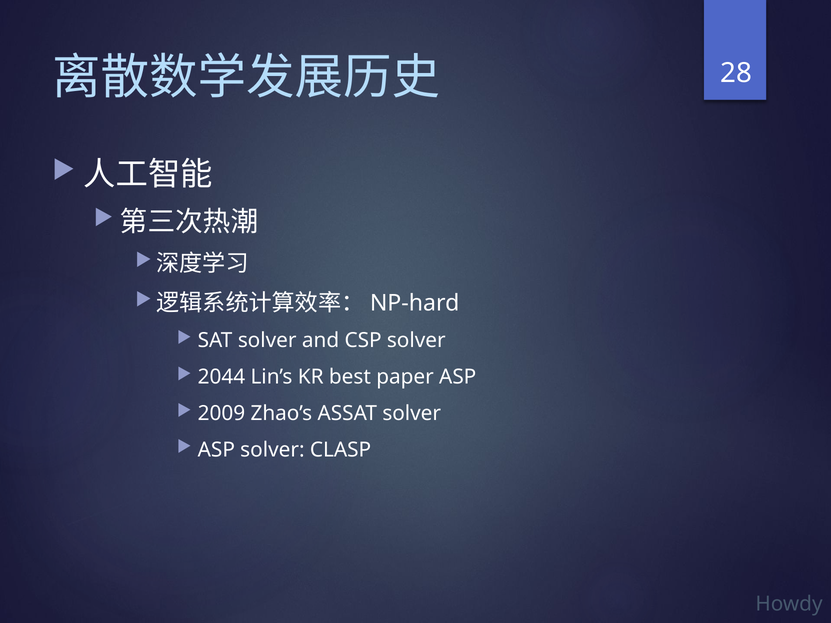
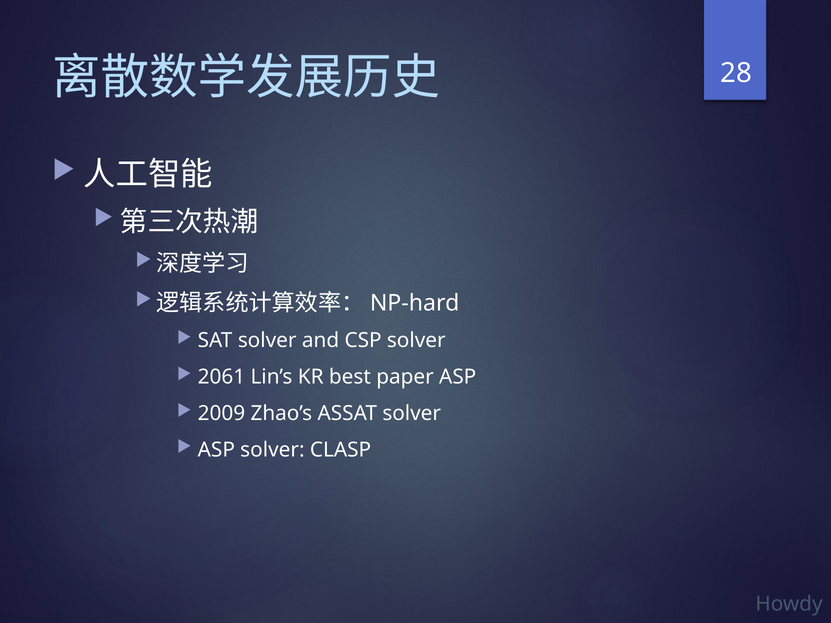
2044: 2044 -> 2061 (221, 377)
